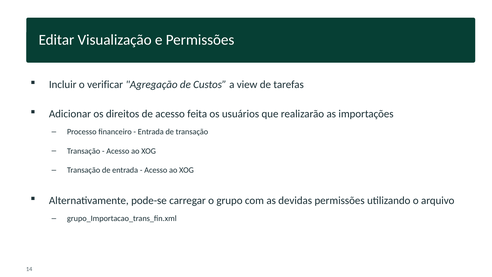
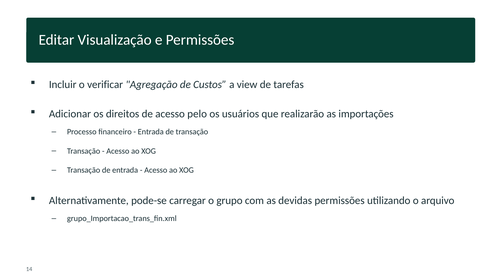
feita: feita -> pelo (197, 114)
